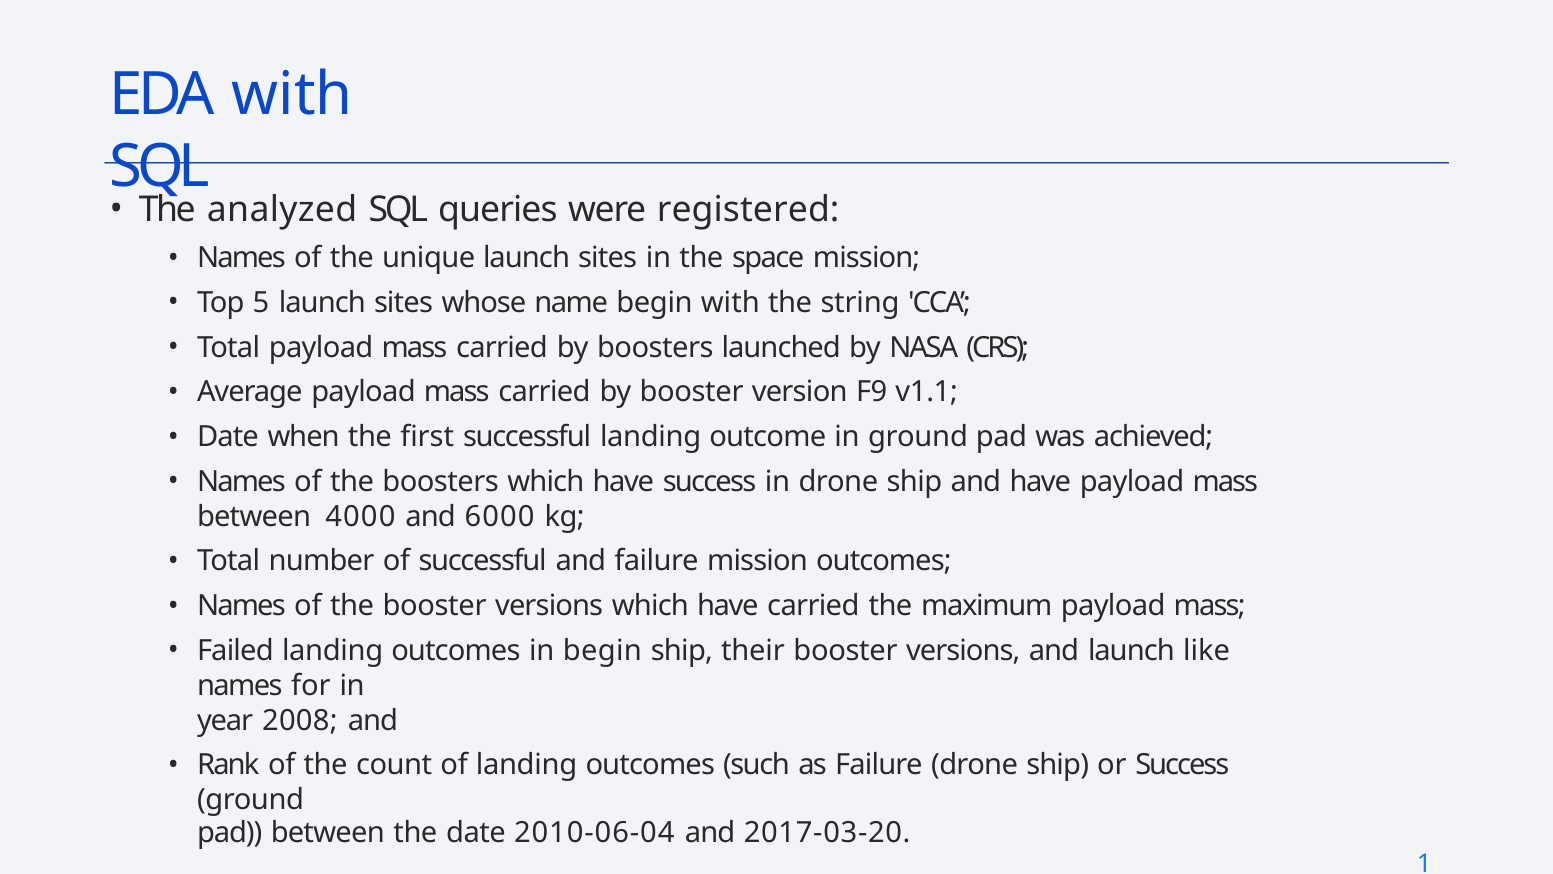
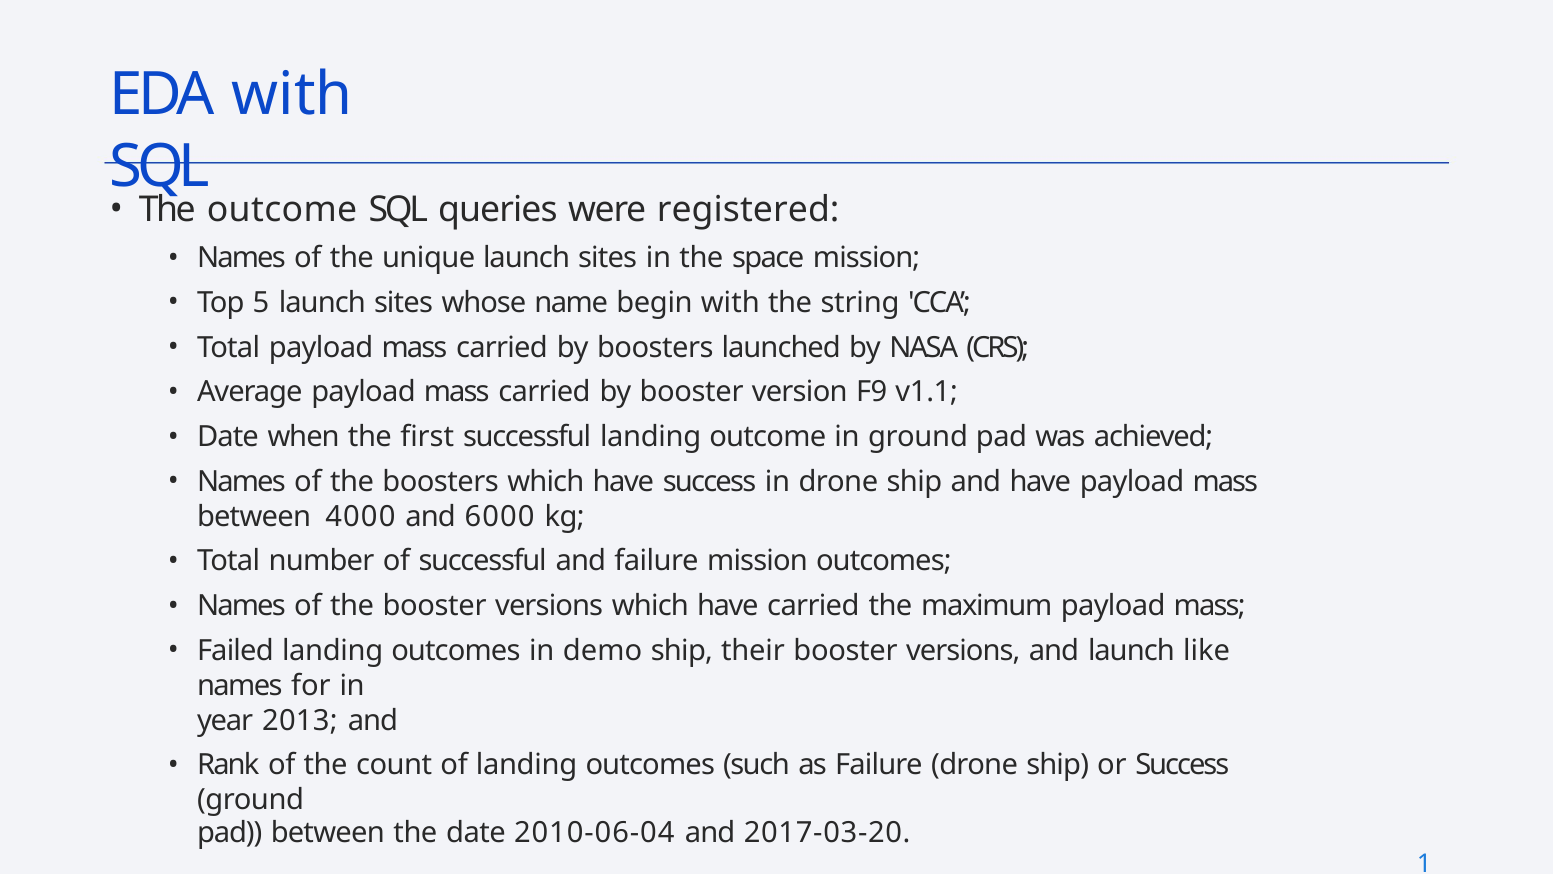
The analyzed: analyzed -> outcome (282, 209)
in begin: begin -> demo (603, 650)
2008: 2008 -> 2013 (300, 720)
